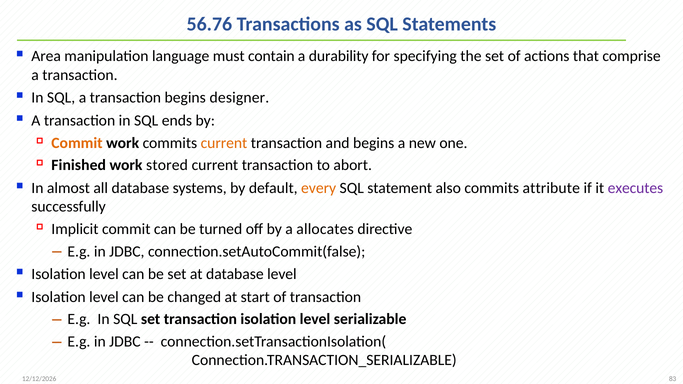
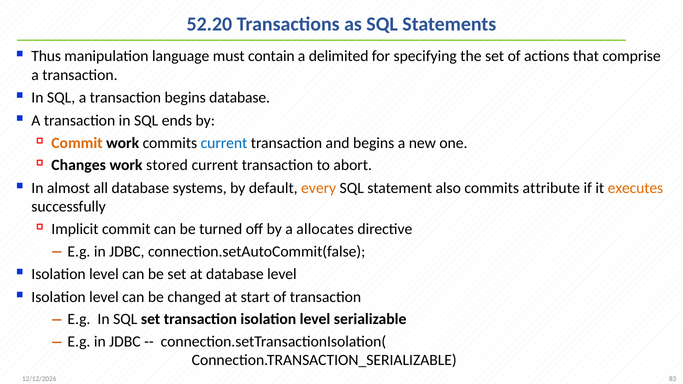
56.76: 56.76 -> 52.20 (209, 24)
Area: Area -> Thus (46, 56)
durability: durability -> delimited (339, 56)
begins designer: designer -> database (240, 98)
current colour: orange -> blue (224, 143)
Finished: Finished -> Changes (79, 165)
executes colour: purple -> orange (635, 188)
